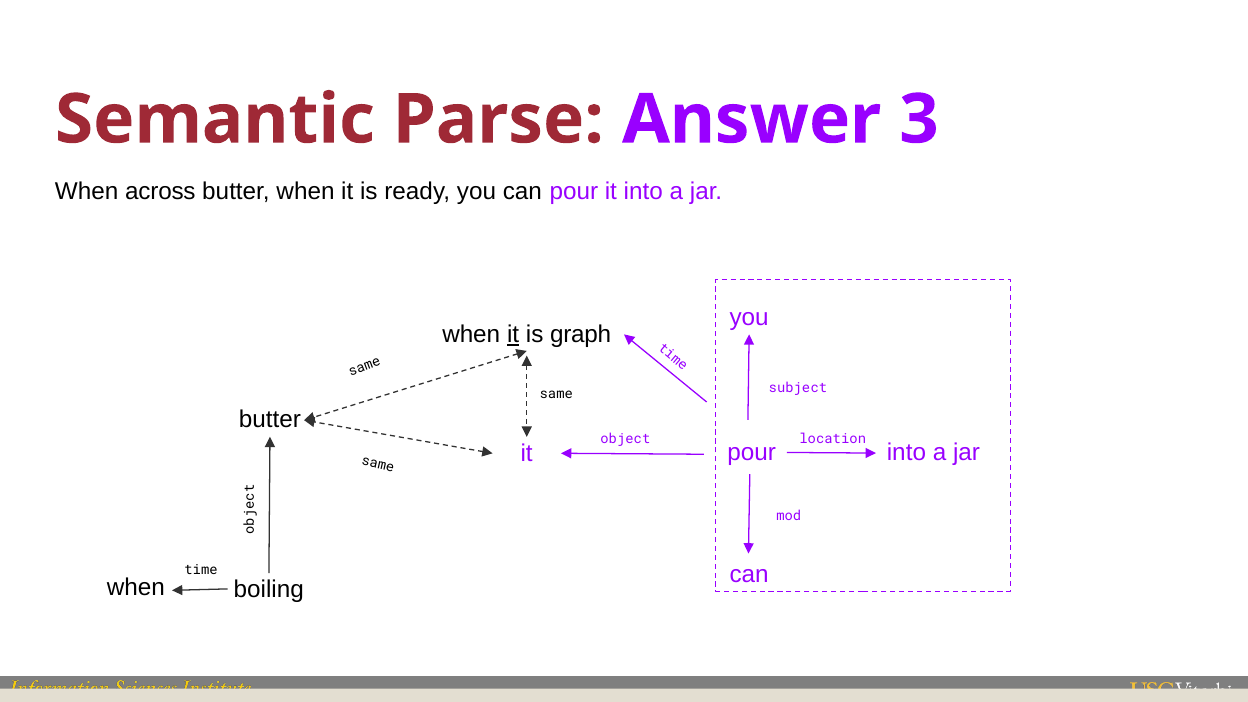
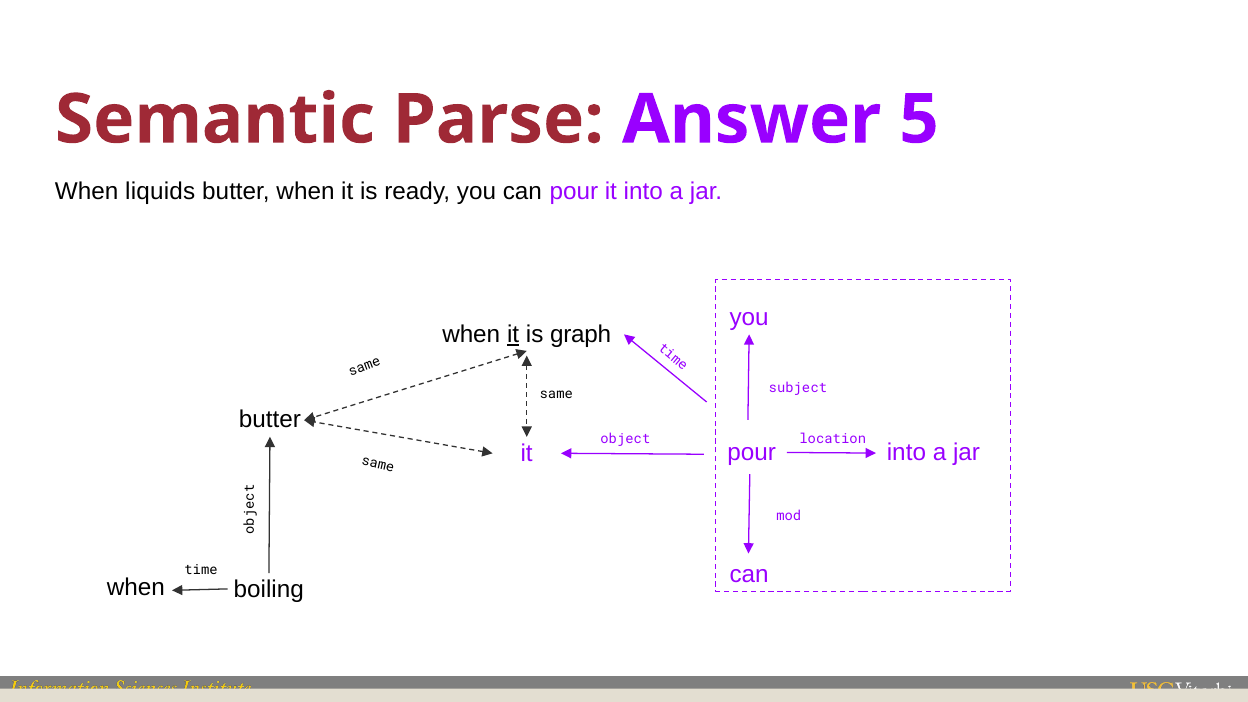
3: 3 -> 5 (919, 120)
across: across -> liquids (160, 191)
